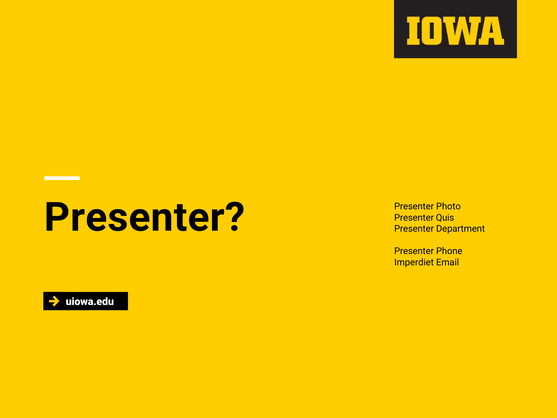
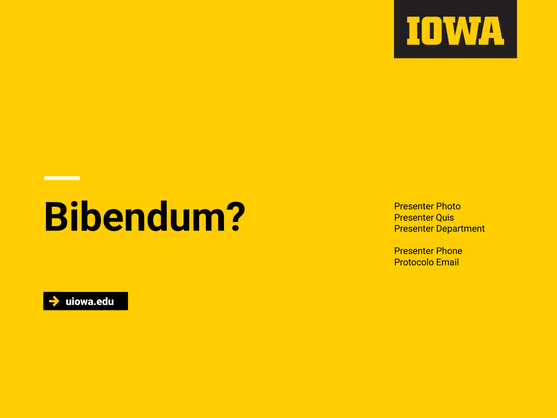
Presenter: Presenter -> Bibendum (145, 217)
Imperdiet: Imperdiet -> Protocolo (414, 262)
